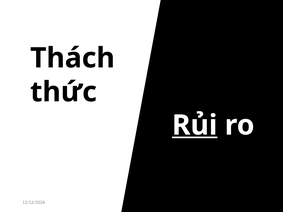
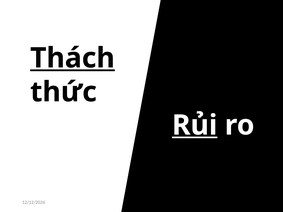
Thách underline: none -> present (72, 58)
